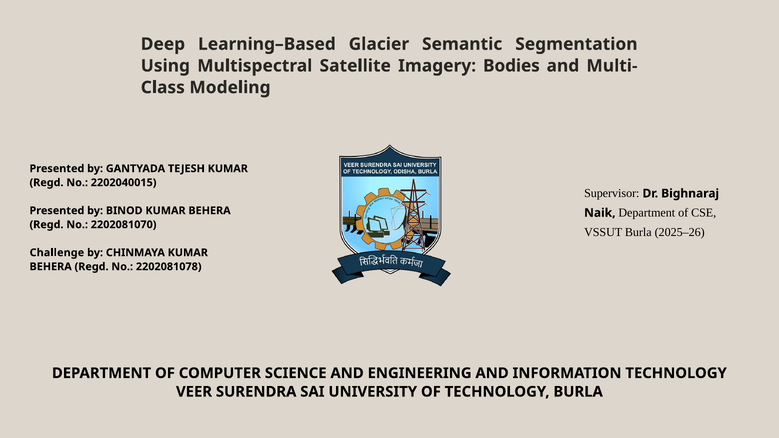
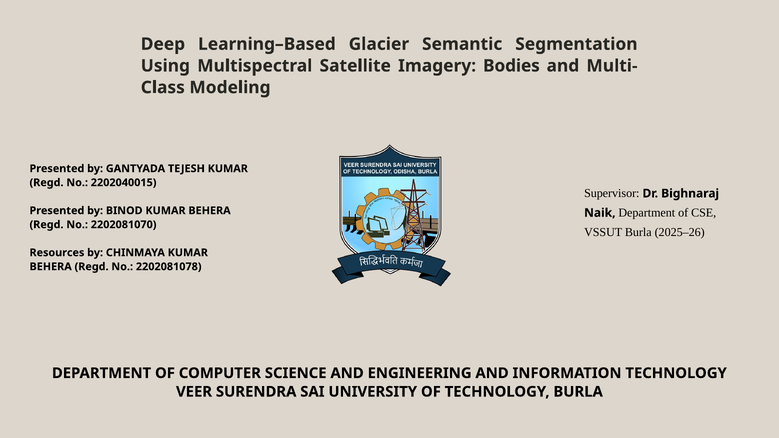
Challenge: Challenge -> Resources (57, 253)
